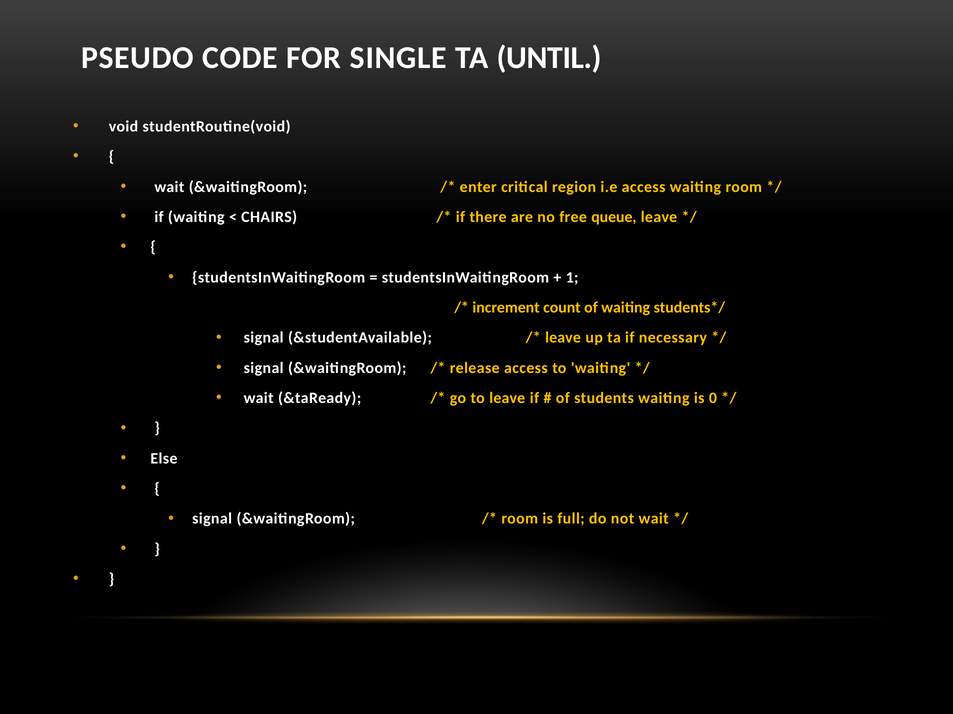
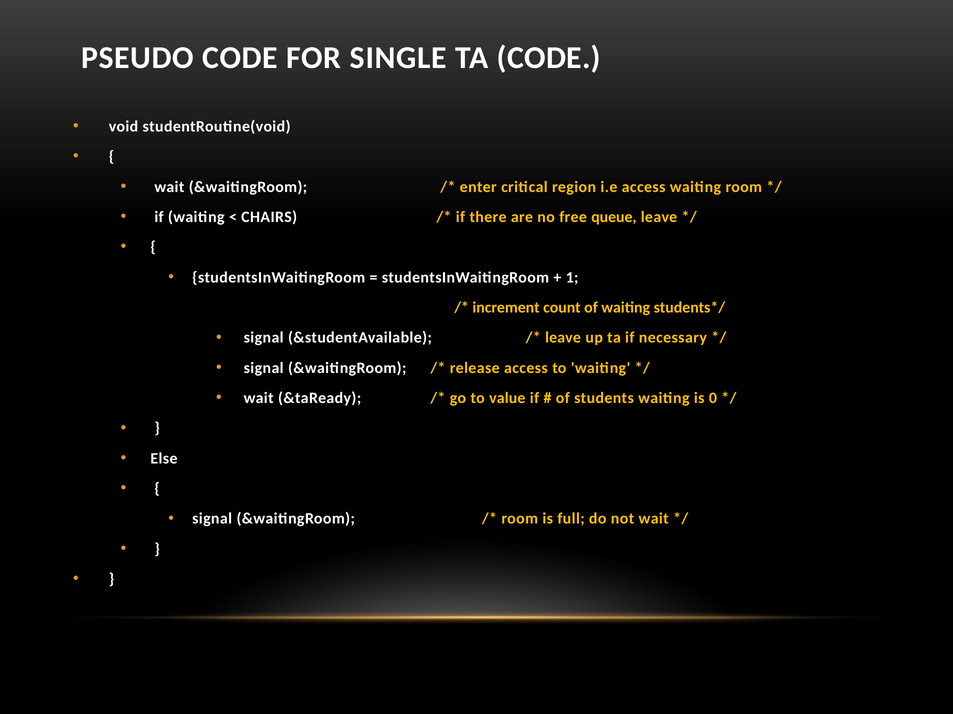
TA UNTIL: UNTIL -> CODE (549, 58)
to leave: leave -> value (507, 398)
